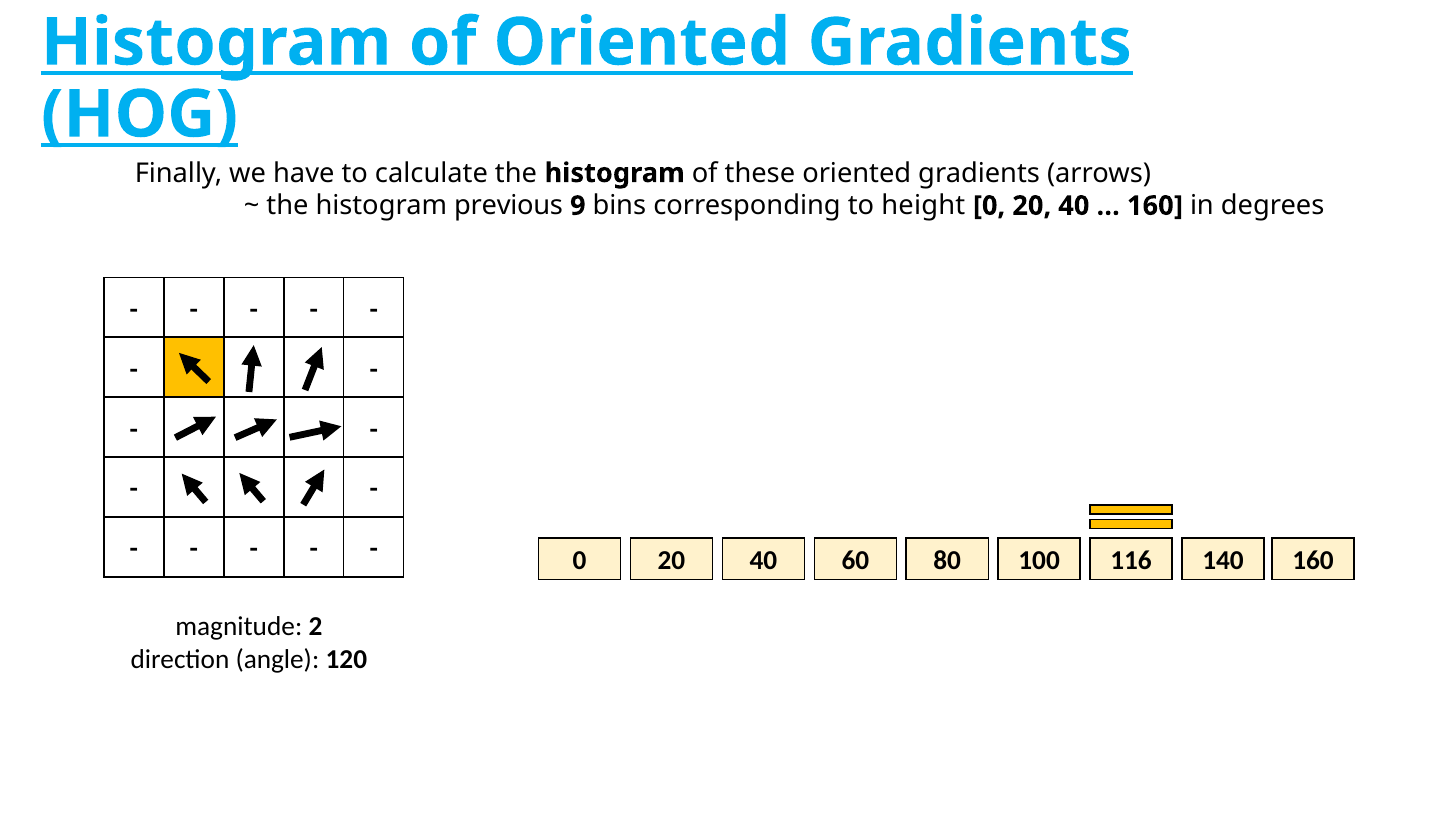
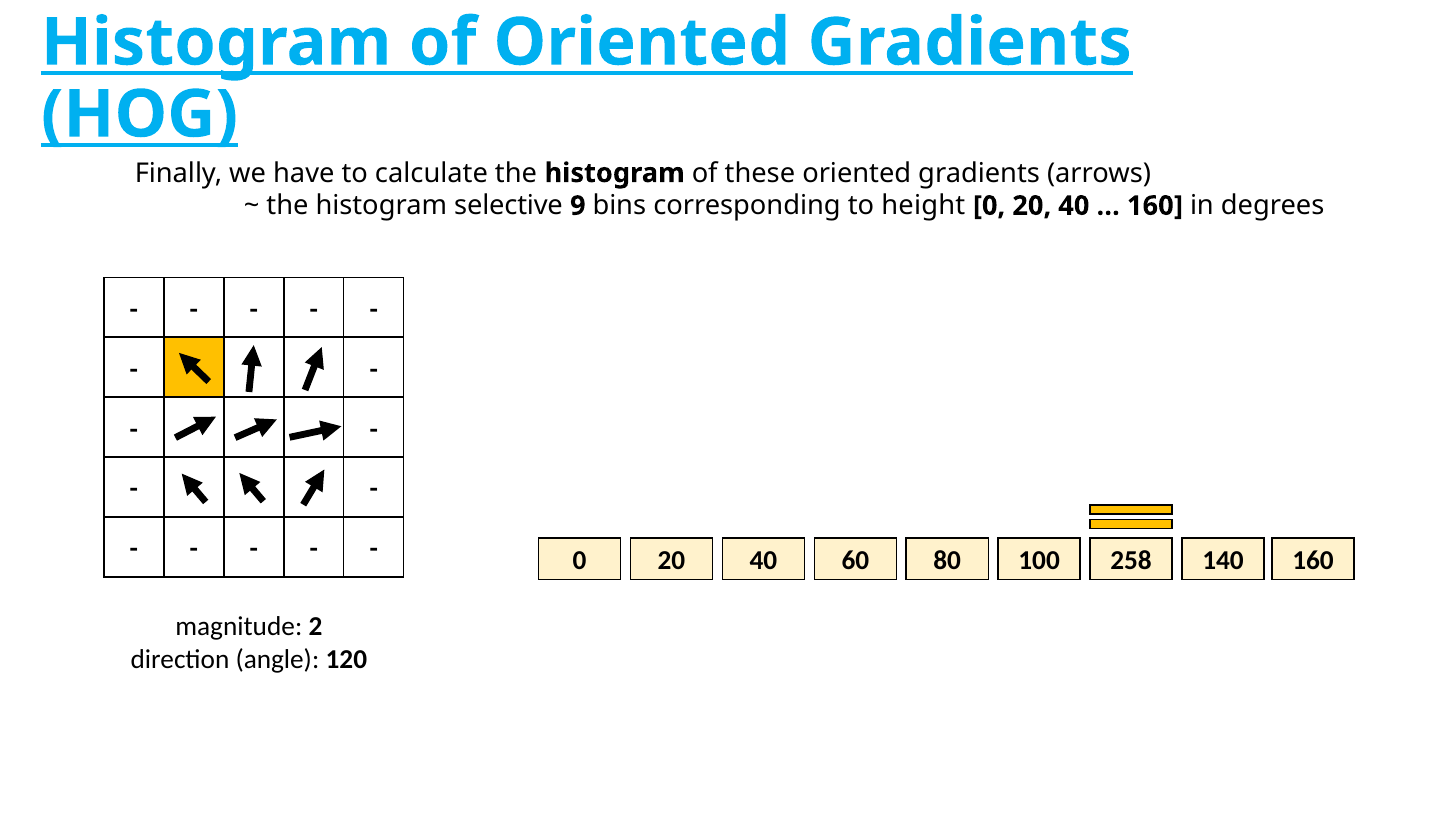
previous: previous -> selective (509, 206)
116: 116 -> 258 (1131, 561)
